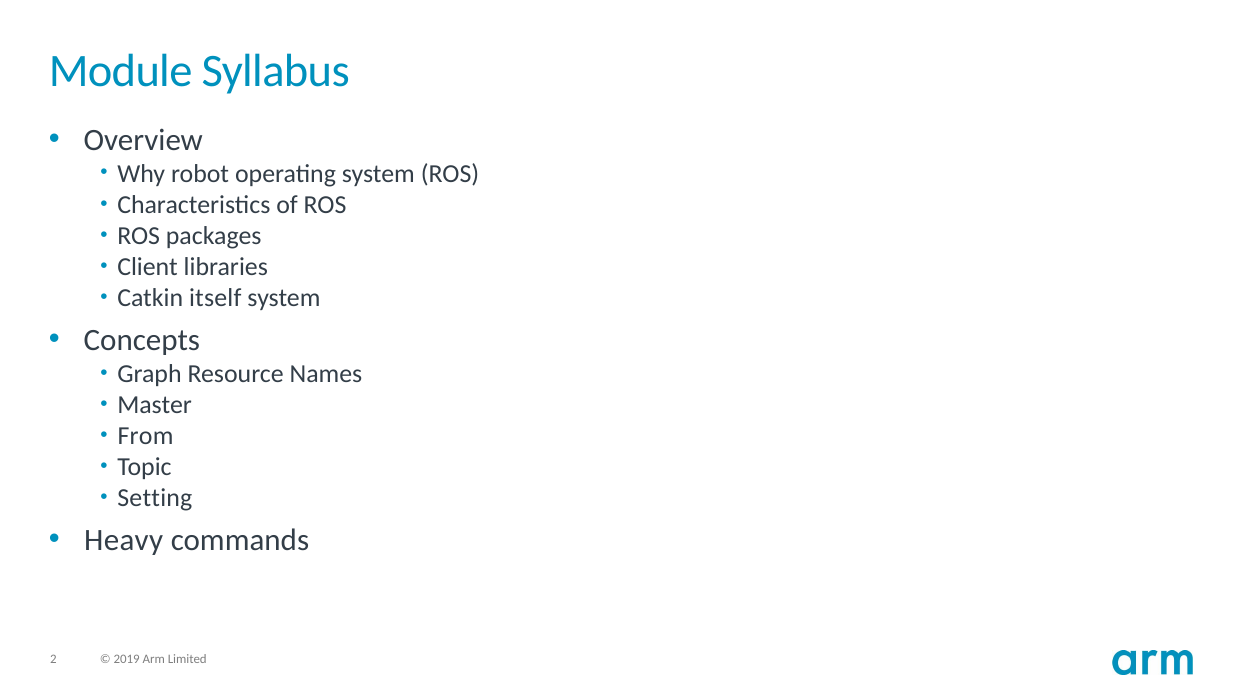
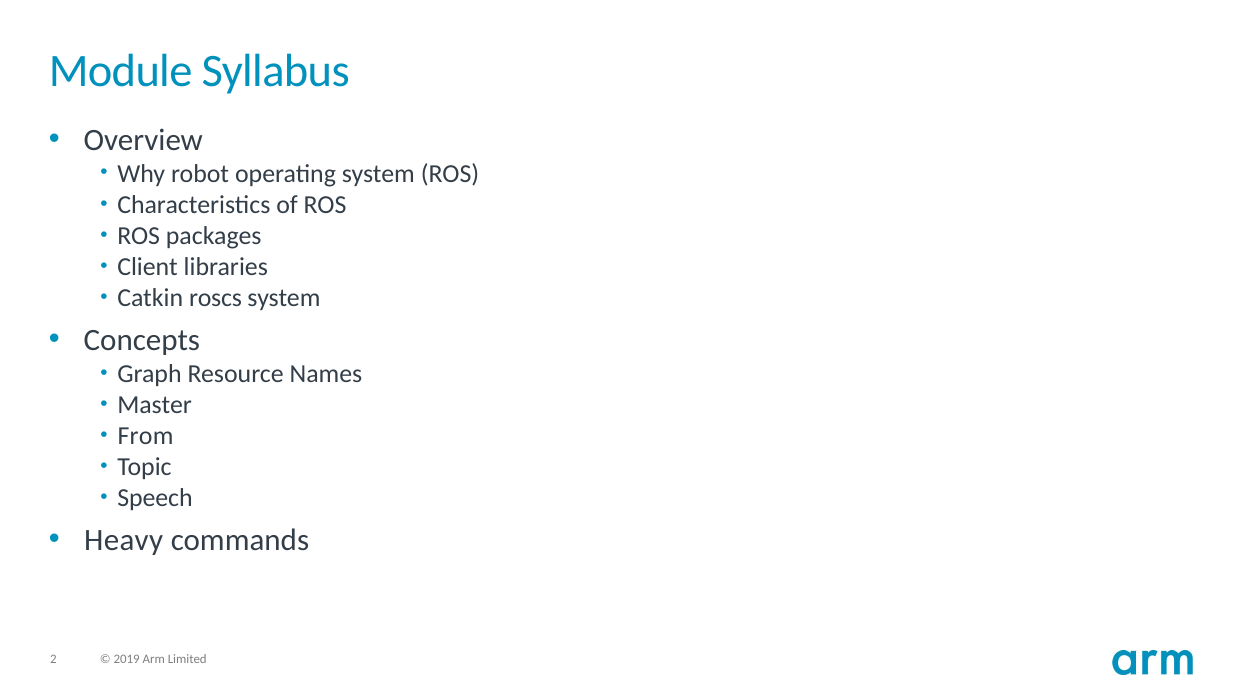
itself: itself -> roscs (215, 298)
Setting: Setting -> Speech (155, 498)
